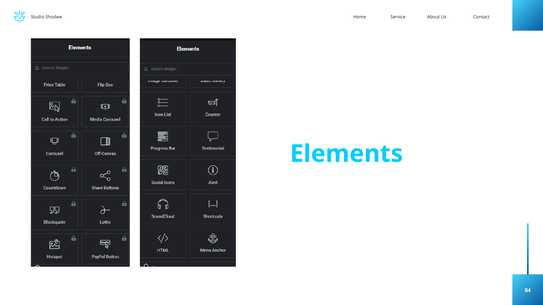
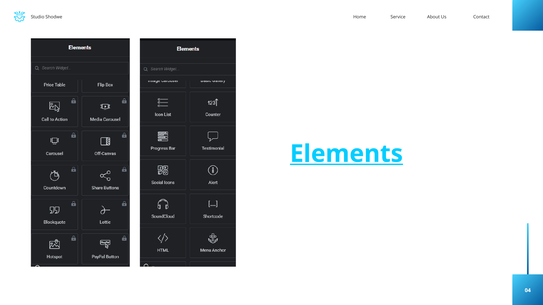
Elements underline: none -> present (346, 154)
